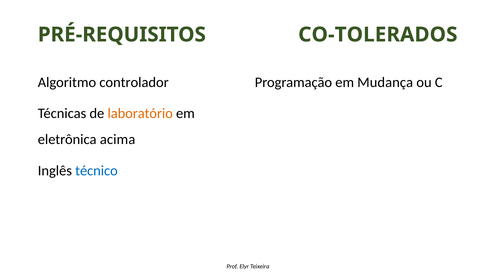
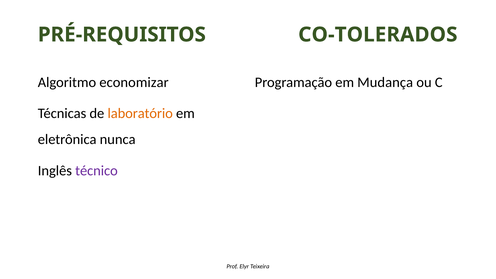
controlador: controlador -> economizar (134, 82)
acima: acima -> nunca (118, 139)
técnico colour: blue -> purple (96, 171)
